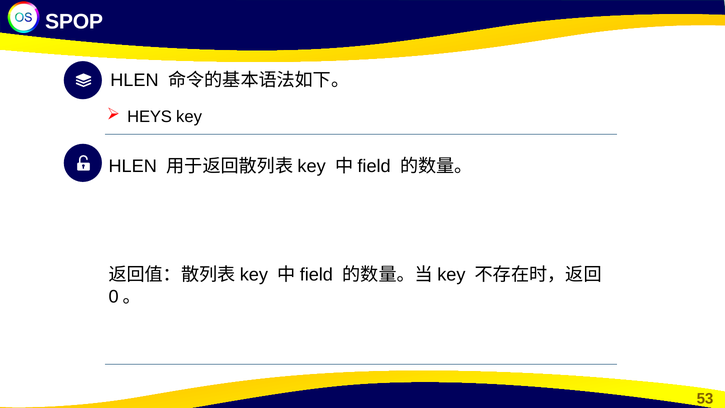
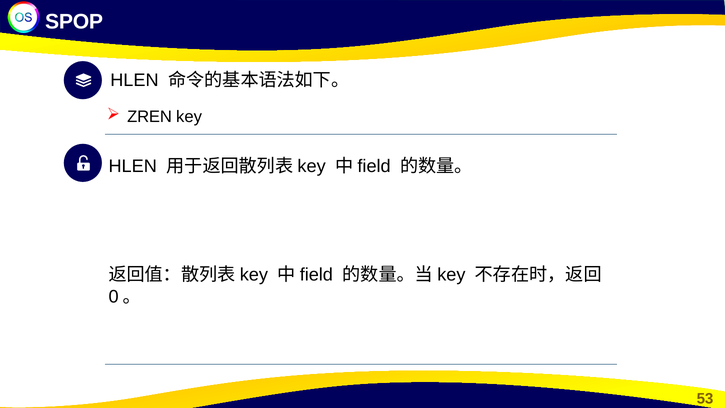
HEYS: HEYS -> ZREN (150, 117)
